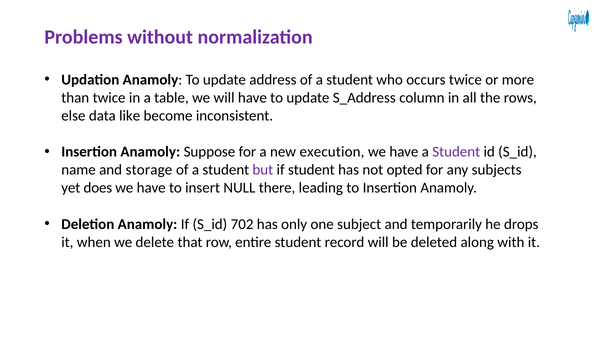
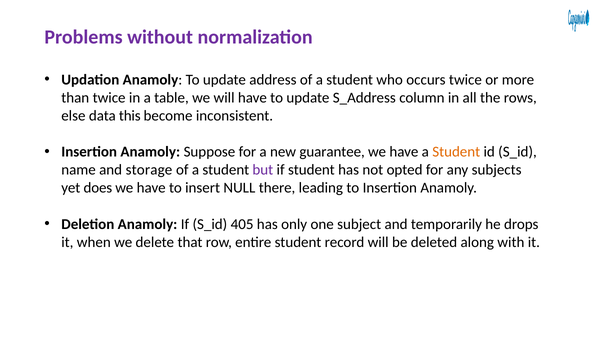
like: like -> this (130, 116)
execution: execution -> guarantee (332, 152)
Student colour: purple -> orange (456, 152)
702: 702 -> 405 (242, 224)
